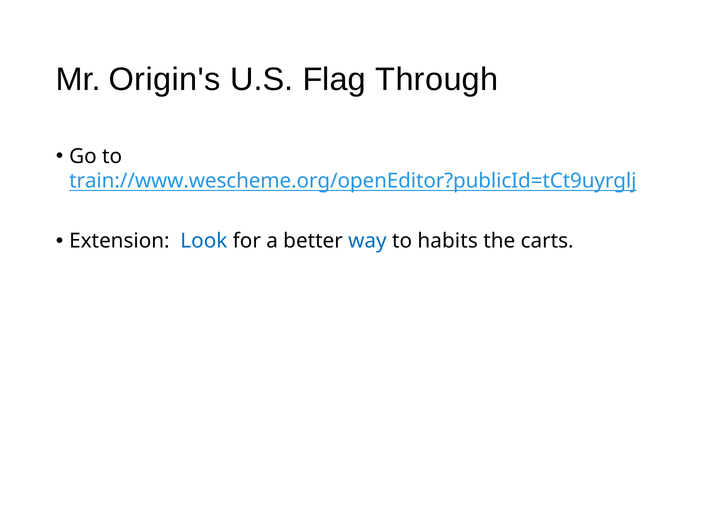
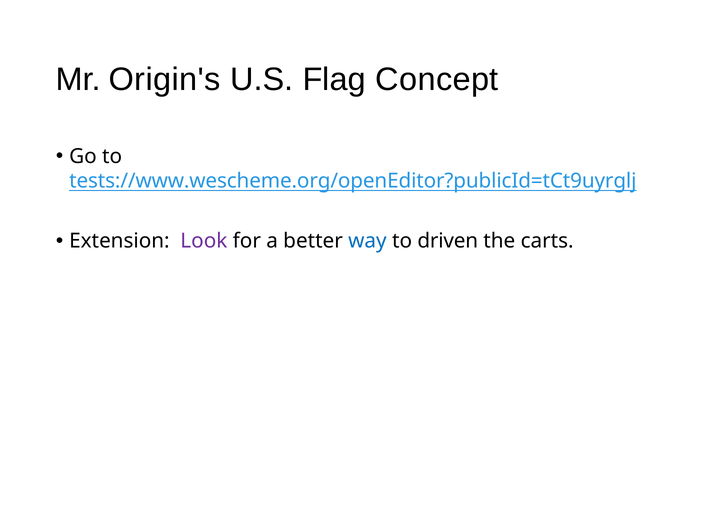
Through: Through -> Concept (437, 80)
train://www.wescheme.org/openEditor?publicId=tCt9uyrglj: train://www.wescheme.org/openEditor?publicId=tCt9uyrglj -> tests://www.wescheme.org/openEditor?publicId=tCt9uyrglj (353, 181)
Look colour: blue -> purple (204, 241)
habits: habits -> driven (448, 241)
